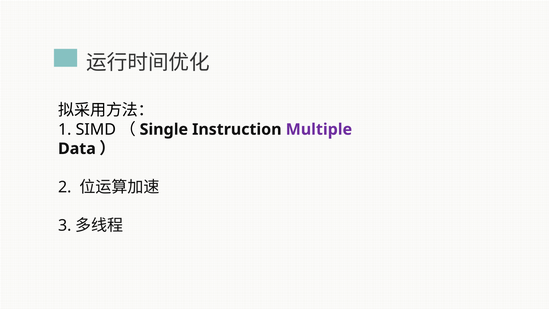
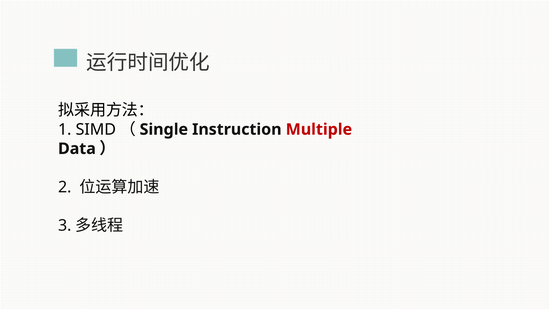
Multiple colour: purple -> red (319, 129)
